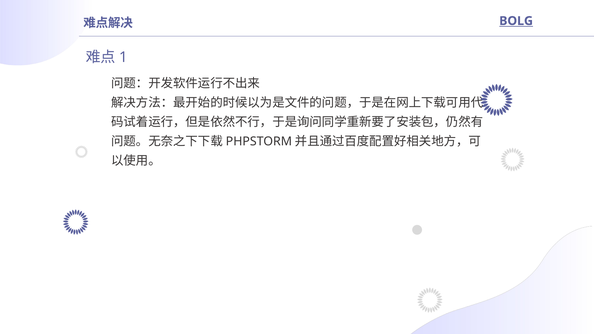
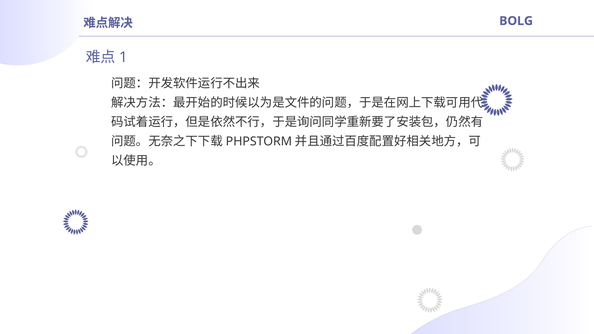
BOLG underline: present -> none (516, 21)
